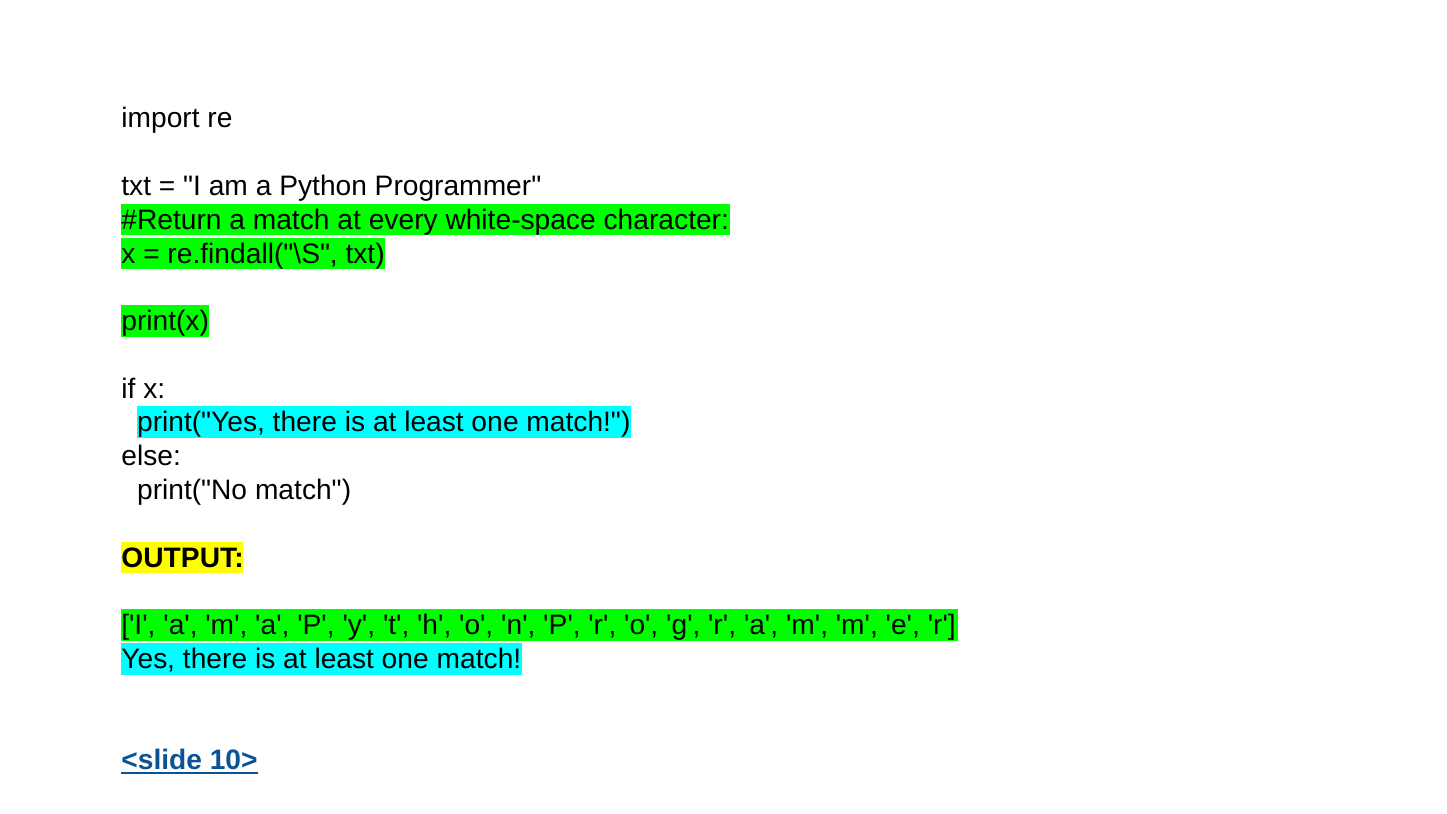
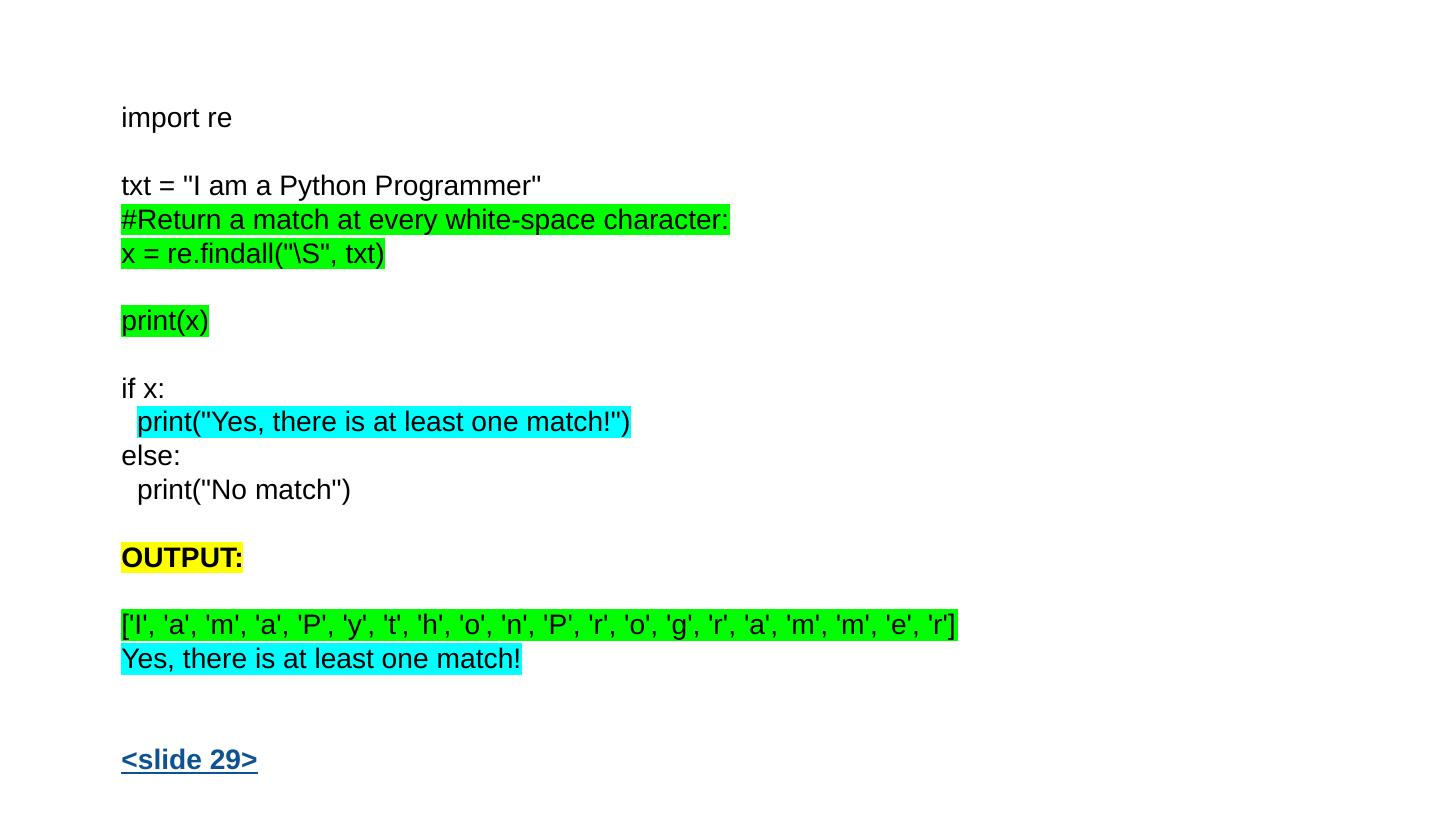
10>: 10> -> 29> (234, 760)
